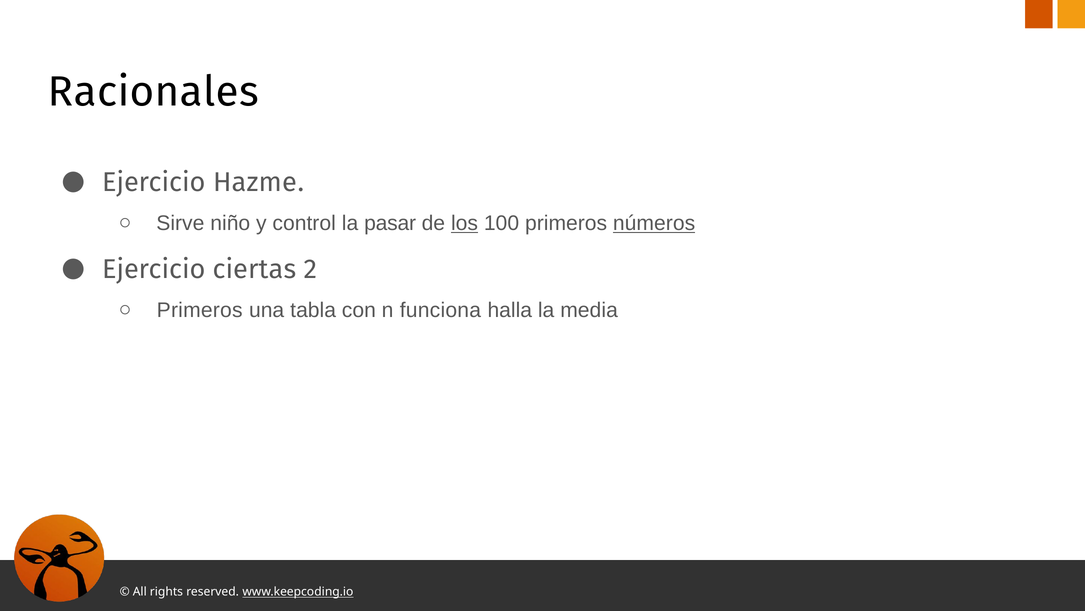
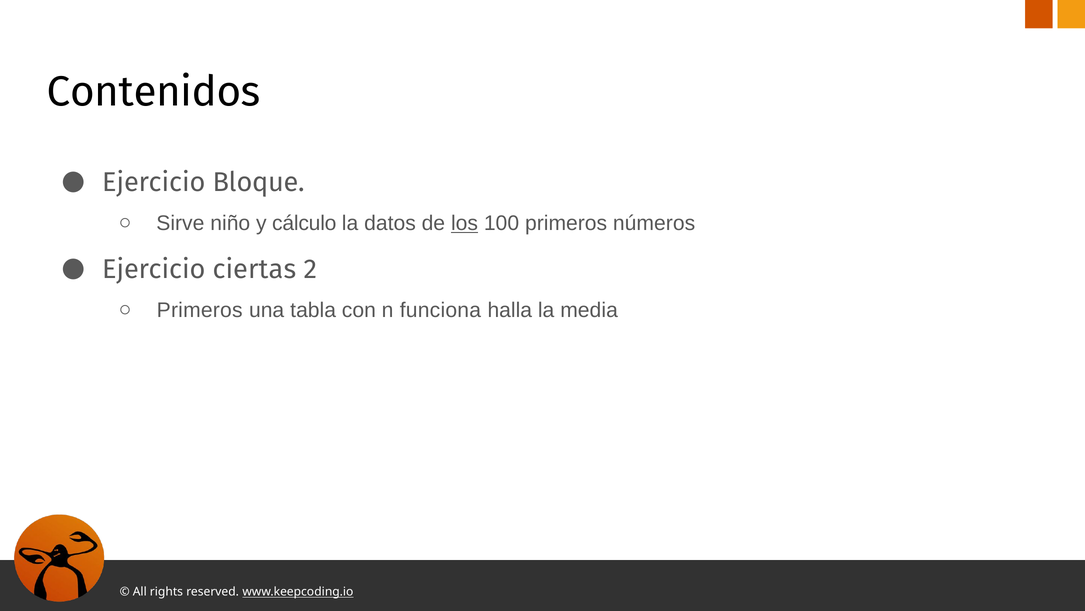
Racionales: Racionales -> Contenidos (154, 92)
Hazme: Hazme -> Bloque (259, 182)
control: control -> cálculo (304, 223)
pasar: pasar -> datos (390, 223)
números underline: present -> none (654, 223)
